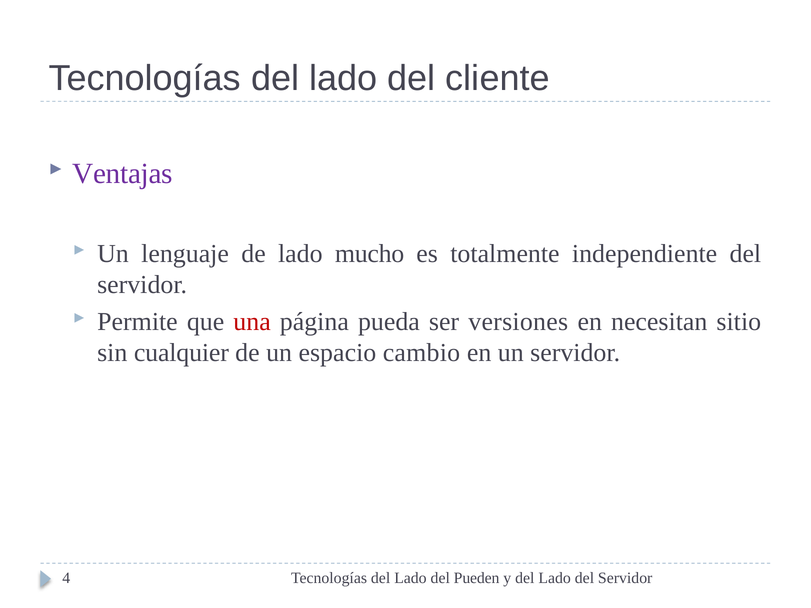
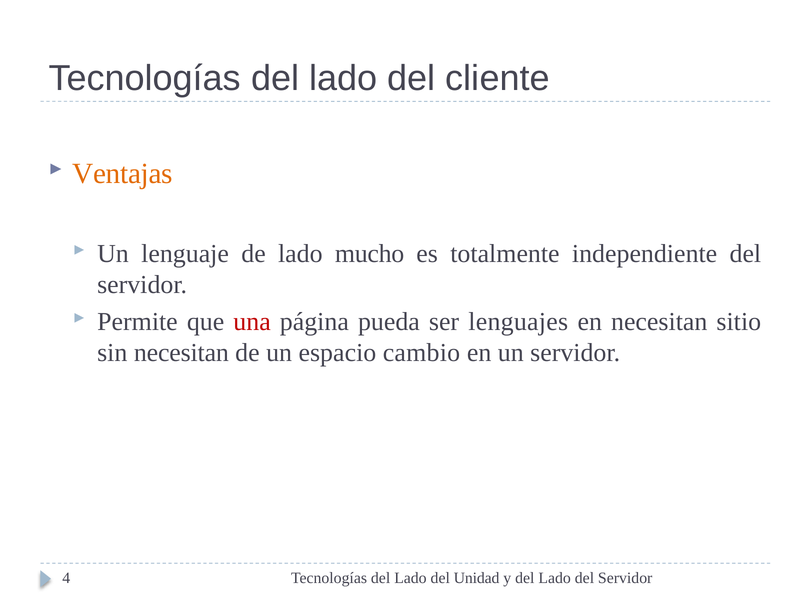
Ventajas colour: purple -> orange (123, 174)
versiones: versiones -> lenguajes (518, 322)
sin cualquier: cualquier -> necesitan (181, 353)
Pueden: Pueden -> Unidad (477, 578)
